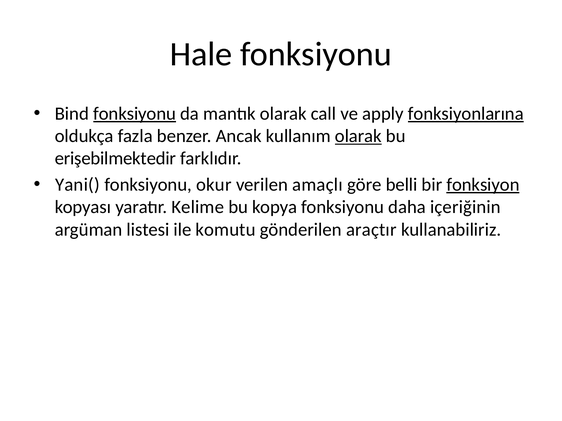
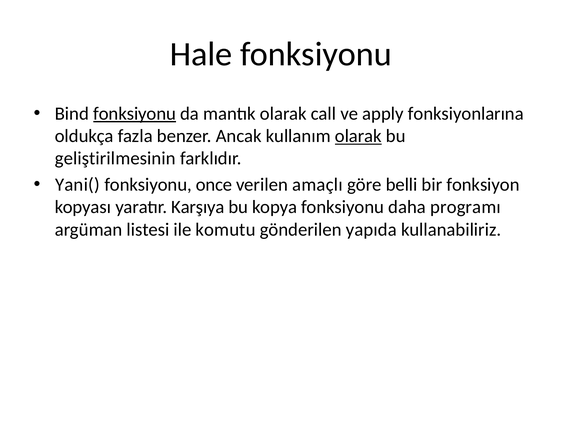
fonksiyonlarına underline: present -> none (466, 114)
erişebilmektedir: erişebilmektedir -> geliştirilmesinin (115, 159)
okur: okur -> once (214, 185)
fonksiyon underline: present -> none (483, 185)
Kelime: Kelime -> Karşıya (198, 207)
içeriğinin: içeriğinin -> programı (465, 207)
araçtır: araçtır -> yapıda (371, 230)
